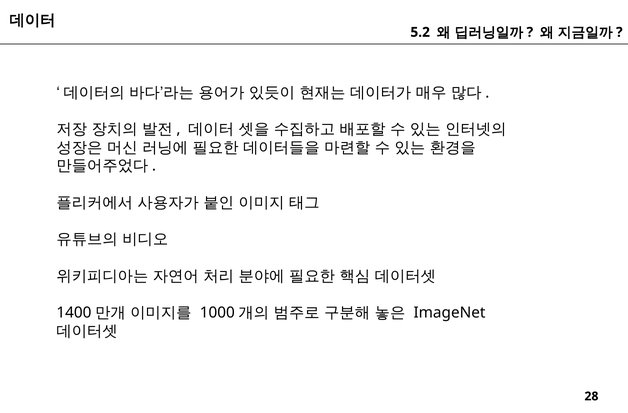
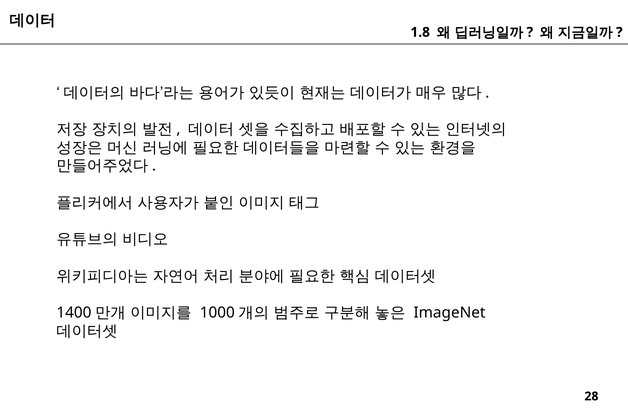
5.2: 5.2 -> 1.8 (420, 32)
